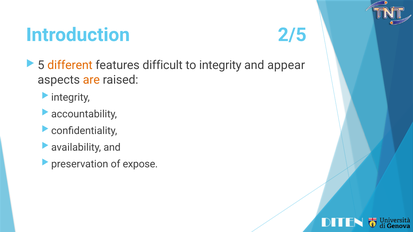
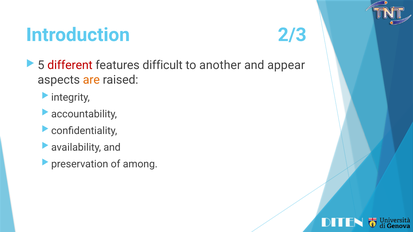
2/5: 2/5 -> 2/3 (292, 35)
different colour: orange -> red (70, 65)
integrity: integrity -> another (220, 65)
expose: expose -> among (140, 164)
